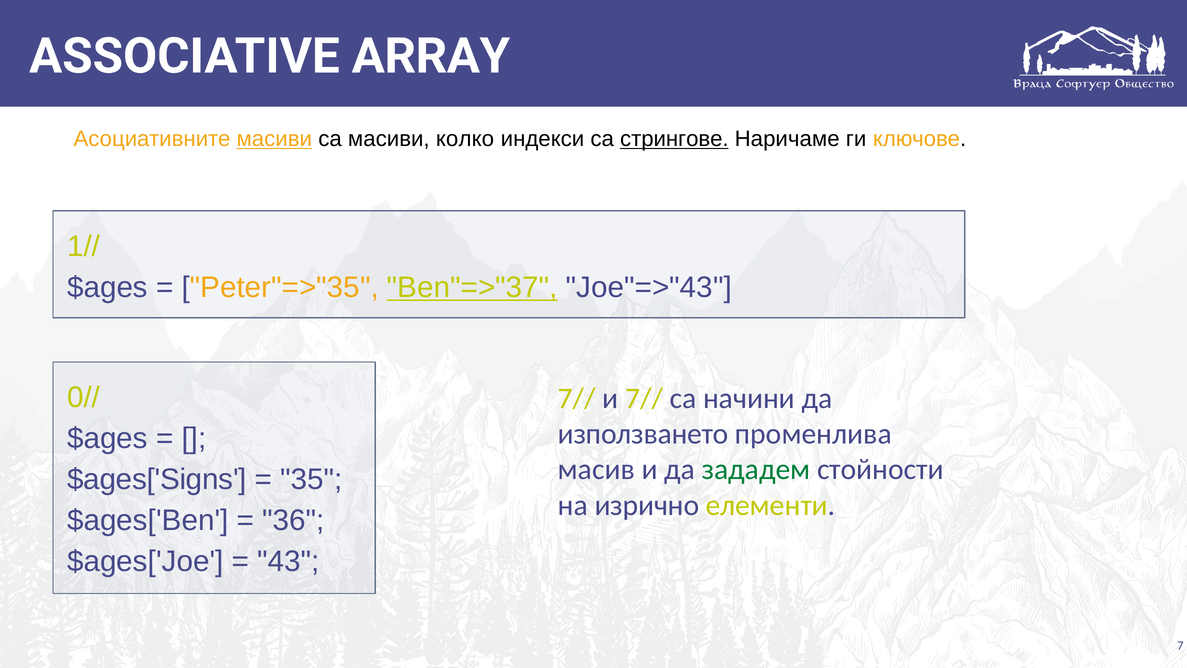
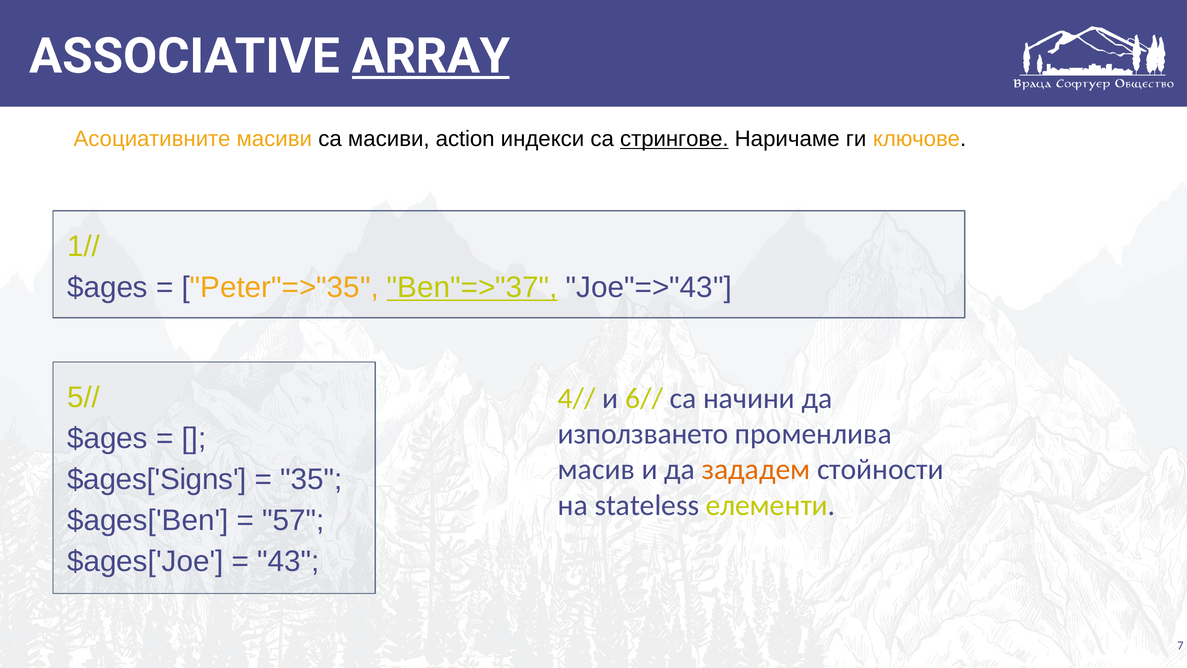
ARRAY underline: none -> present (431, 56)
масиви underline: present -> none (274, 139)
колко: колко -> action (465, 139)
0//: 0// -> 5// (83, 398)
7//: 7// -> 4// (577, 398)
и 7//: 7// -> 6// (644, 398)
зададем colour: green -> orange (756, 469)
изрично: изрично -> stateless (647, 505)
36: 36 -> 57 (293, 520)
